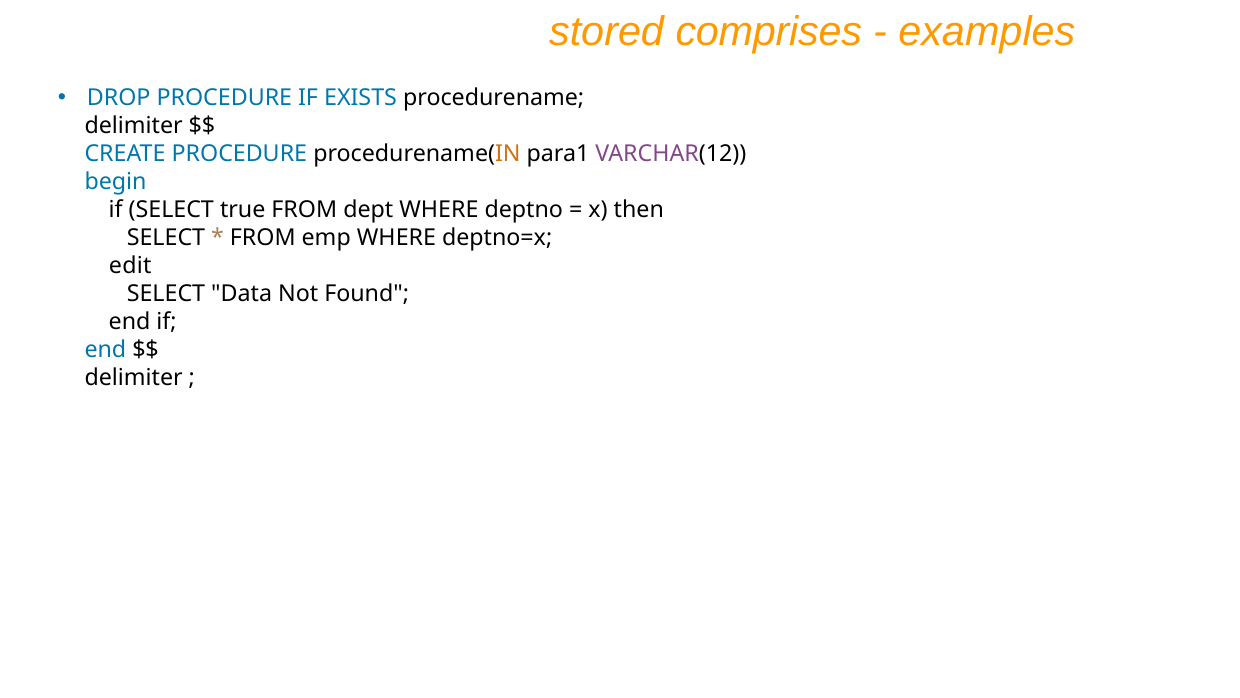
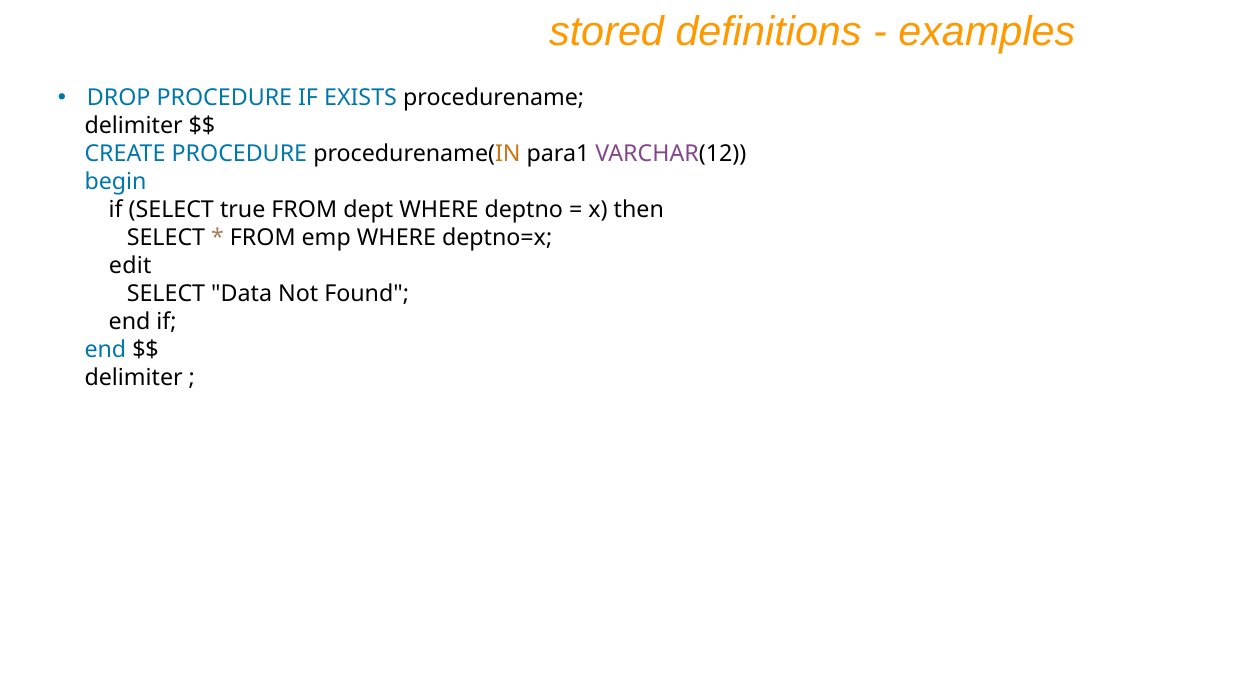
comprises: comprises -> definitions (769, 32)
